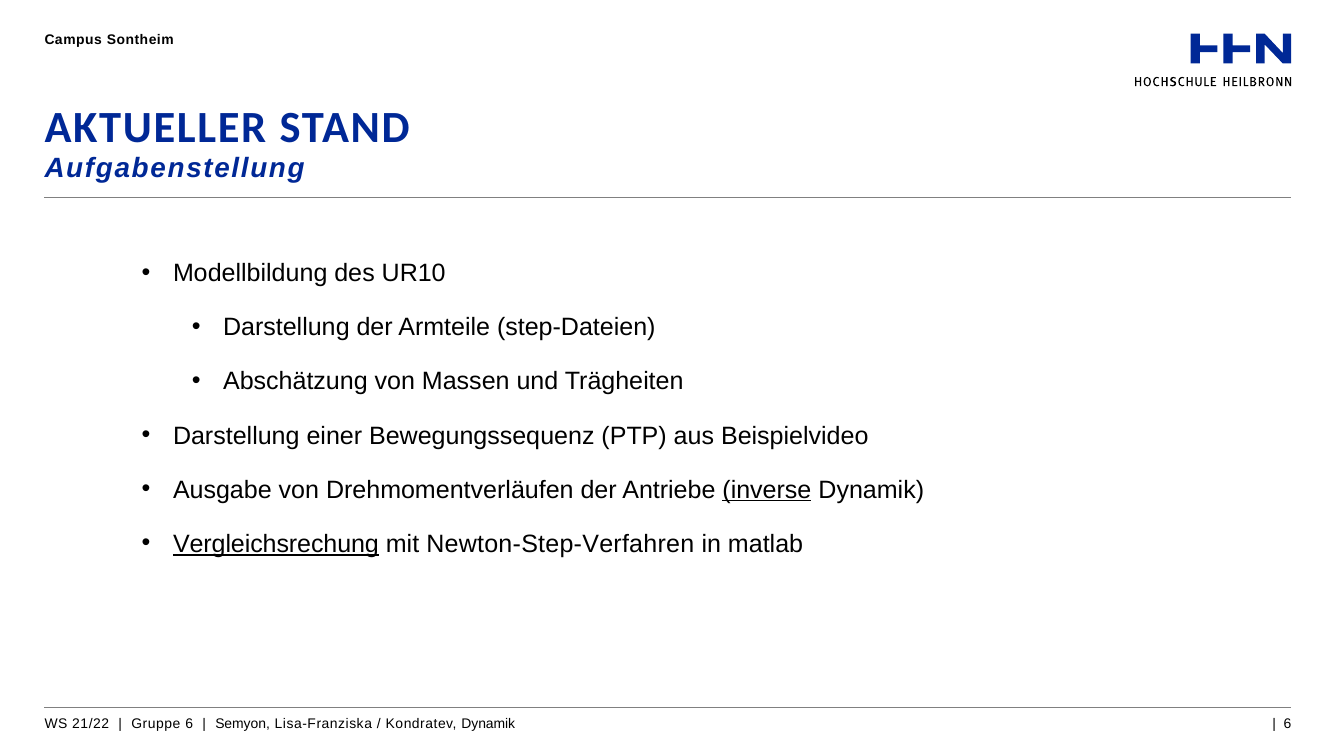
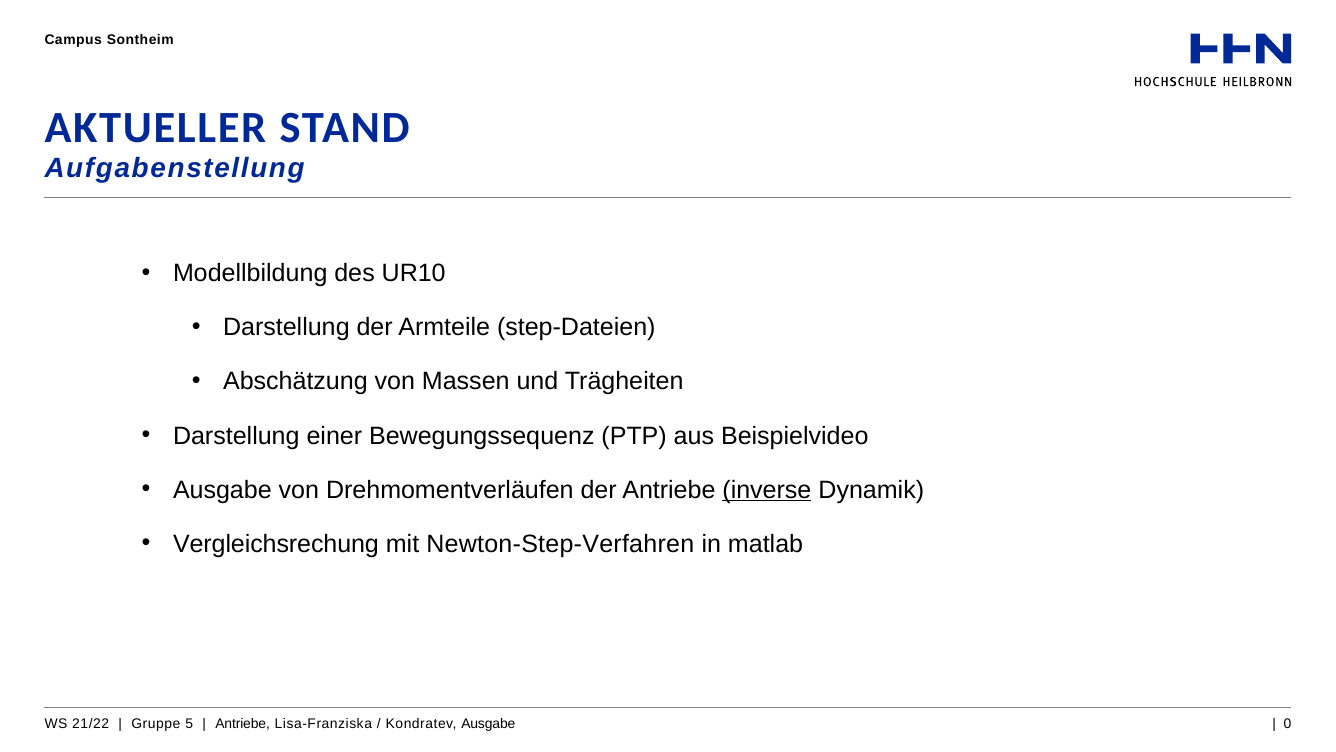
Vergleichsrechung underline: present -> none (276, 544)
Gruppe 6: 6 -> 5 (189, 723)
Semyon: Semyon -> Antriebe (243, 723)
Kondratev Dynamik: Dynamik -> Ausgabe (488, 723)
6: 6 -> 0 (1287, 723)
